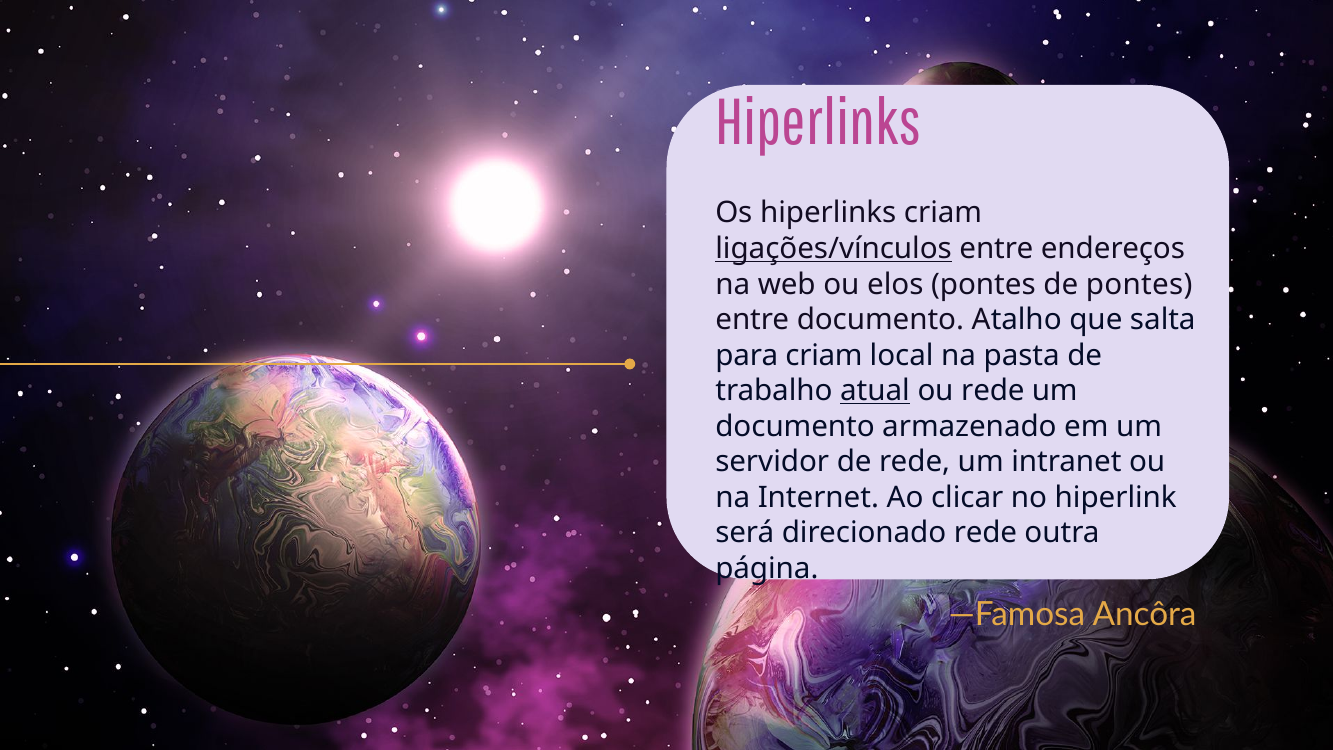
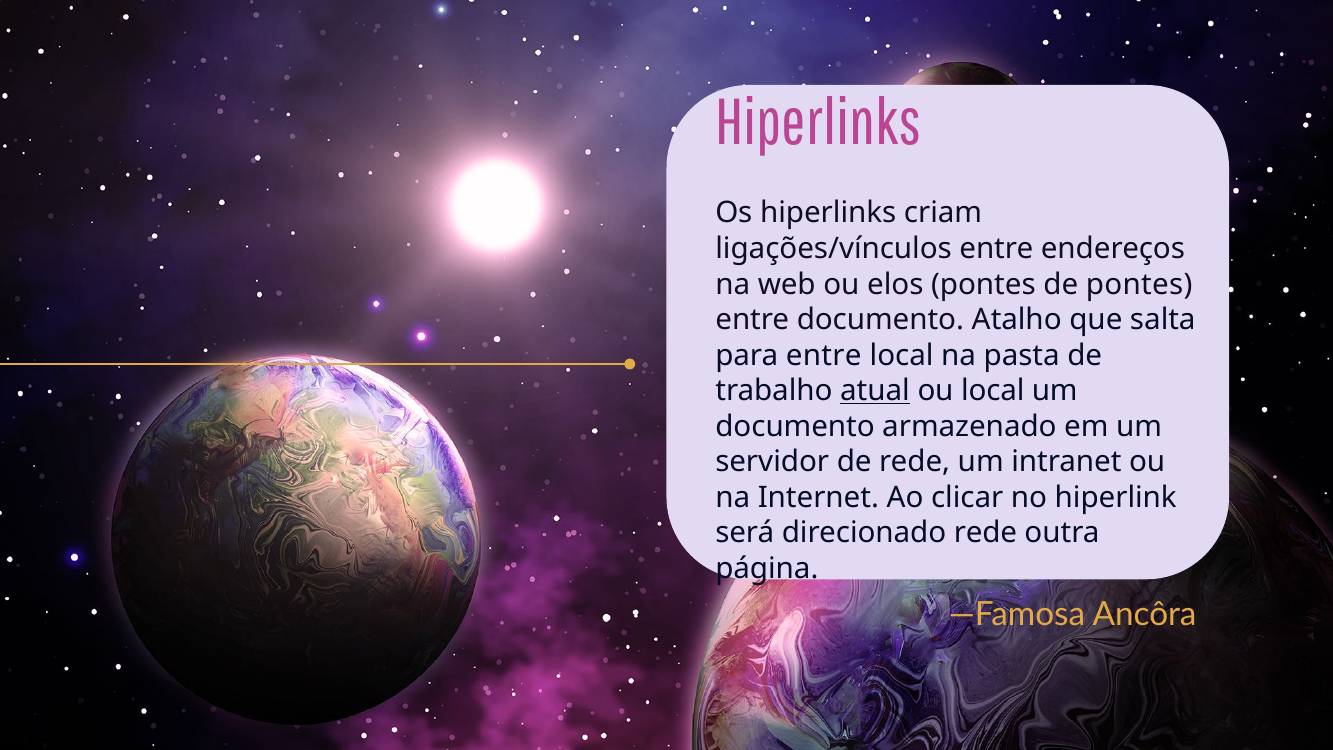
ligações/vínculos underline: present -> none (834, 249)
para criam: criam -> entre (824, 355)
ou rede: rede -> local (993, 391)
